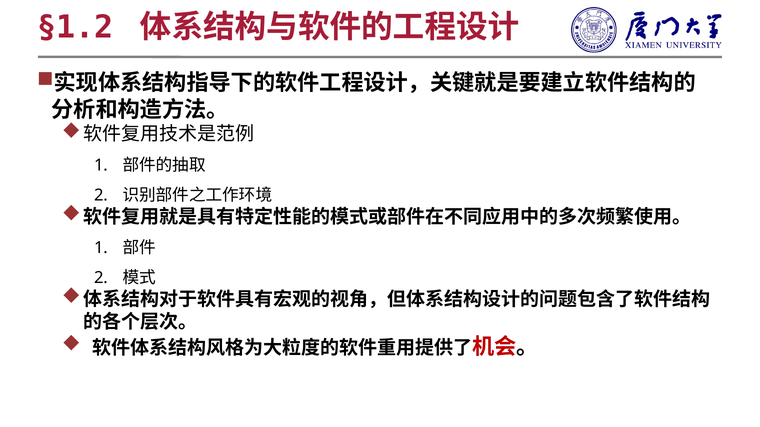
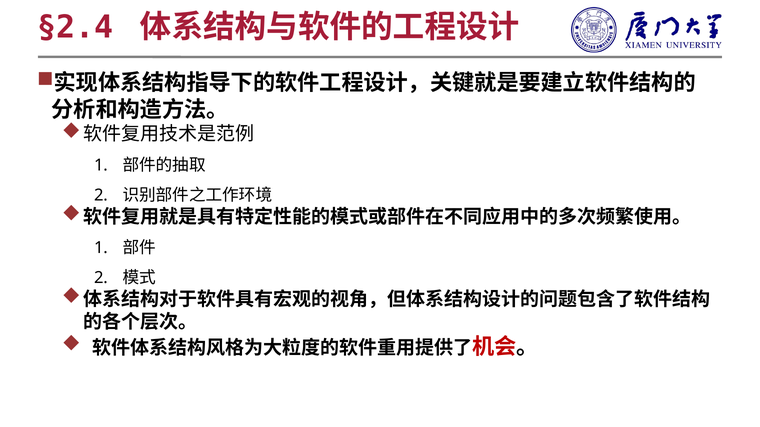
§1.2: §1.2 -> §2.4 (75, 28)
